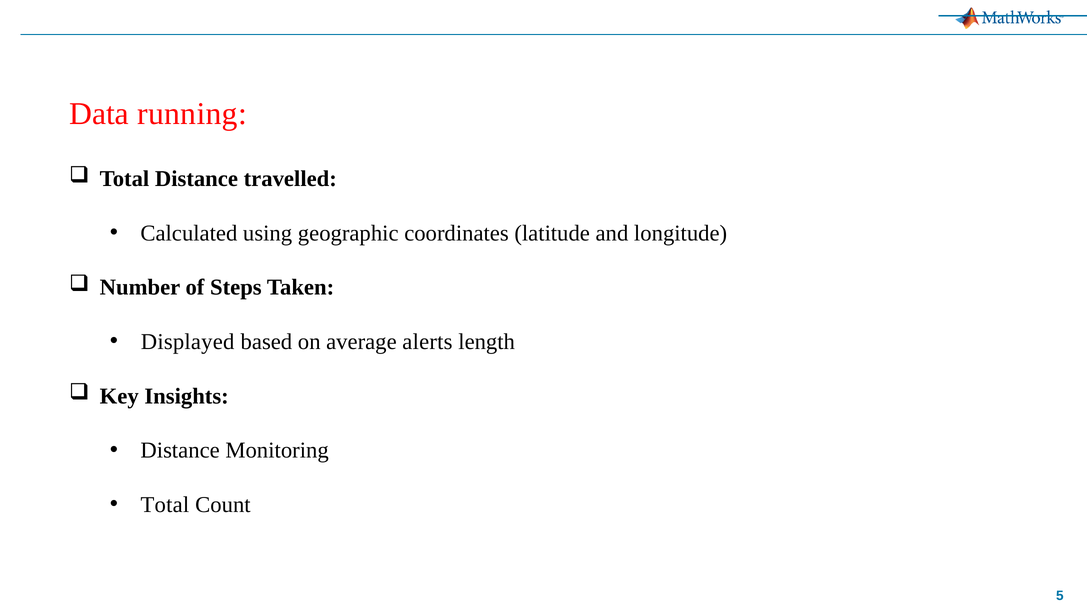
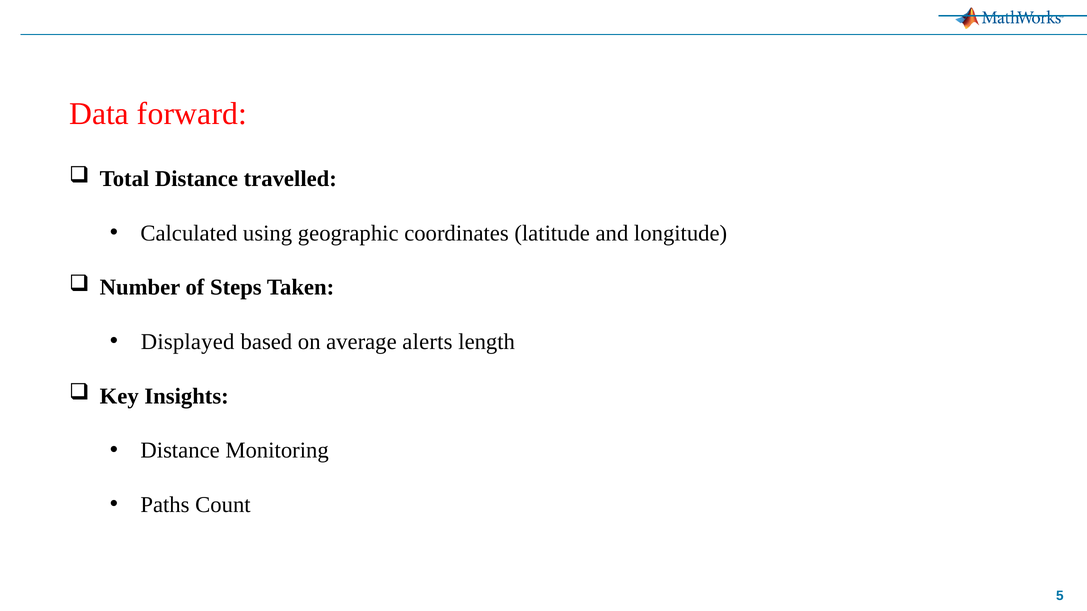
running: running -> forward (192, 114)
Total: Total -> Paths (165, 505)
